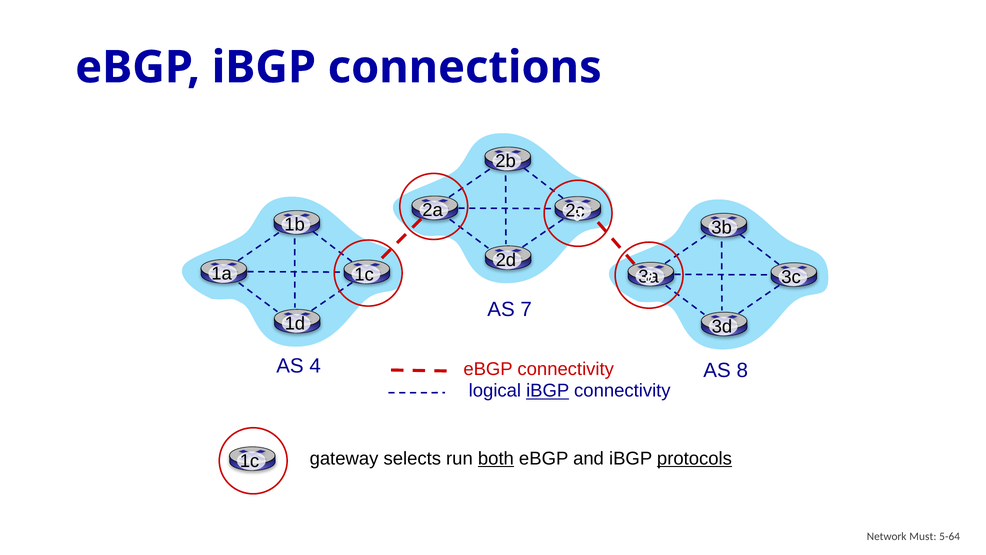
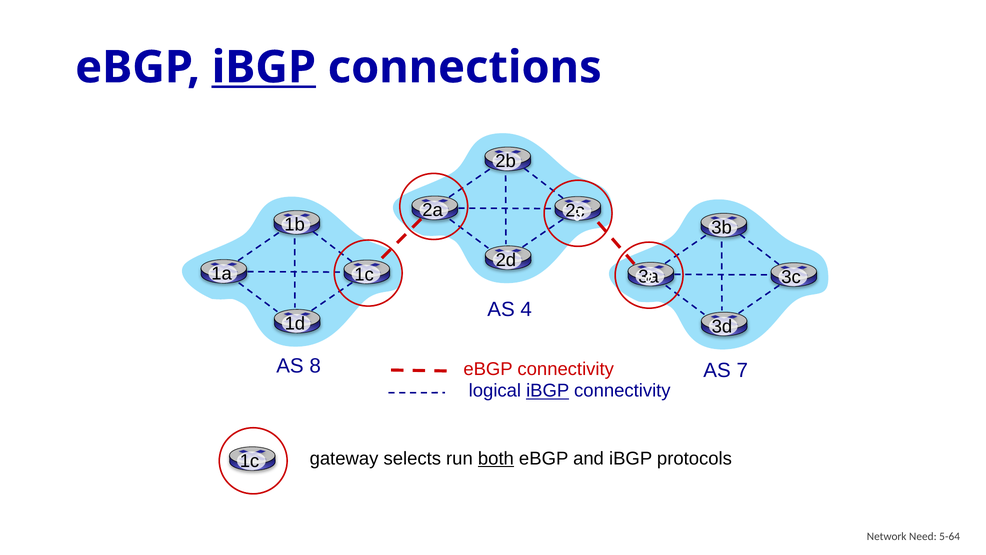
iBGP underline: none -> present (264, 67)
7: 7 -> 4 (526, 309)
4: 4 -> 8 (315, 366)
8: 8 -> 7 (742, 370)
protocols underline: present -> none (694, 458)
Must: Must -> Need (923, 536)
